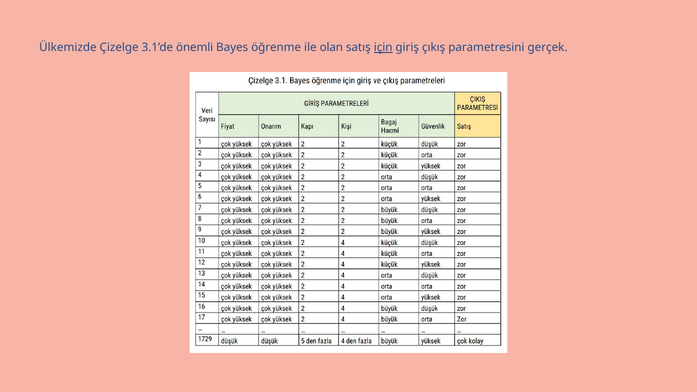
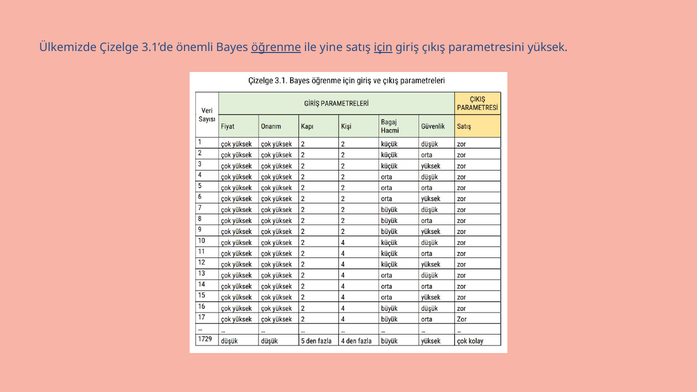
öğrenme underline: none -> present (276, 47)
olan: olan -> yine (331, 47)
gerçek: gerçek -> yüksek (548, 47)
